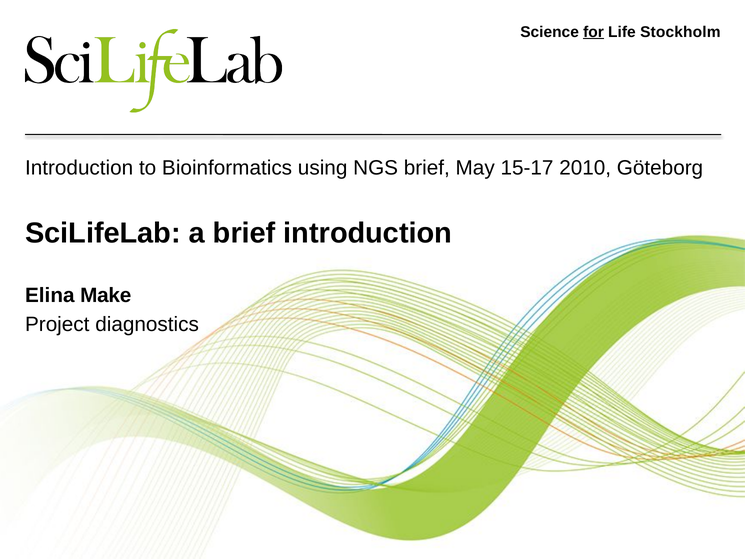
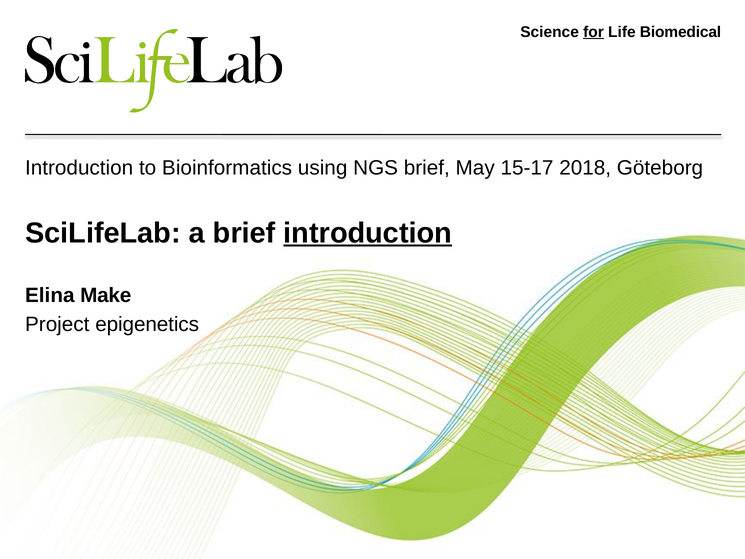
Stockholm: Stockholm -> Biomedical (681, 32)
2010: 2010 -> 2018 (585, 168)
introduction underline: none -> present (368, 233)
diagnostics: diagnostics -> epigenetics (147, 324)
